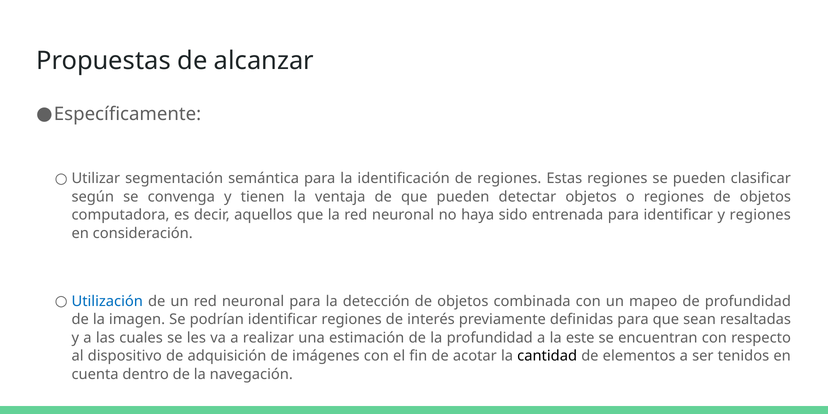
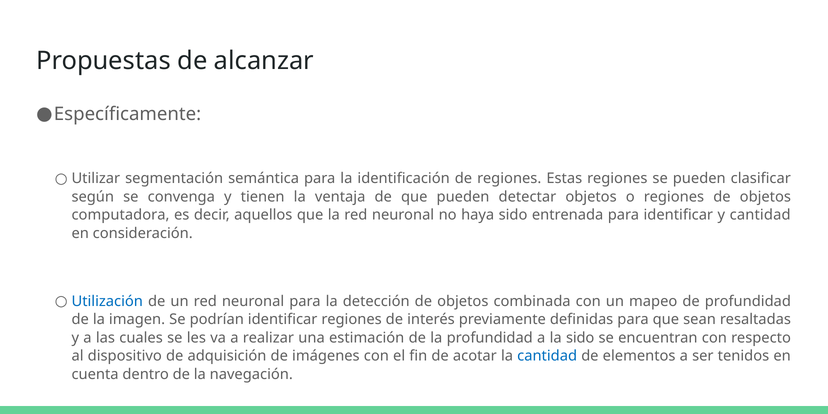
y regiones: regiones -> cantidad (760, 215)
la este: este -> sido (580, 338)
cantidad colour: black -> blue (547, 356)
